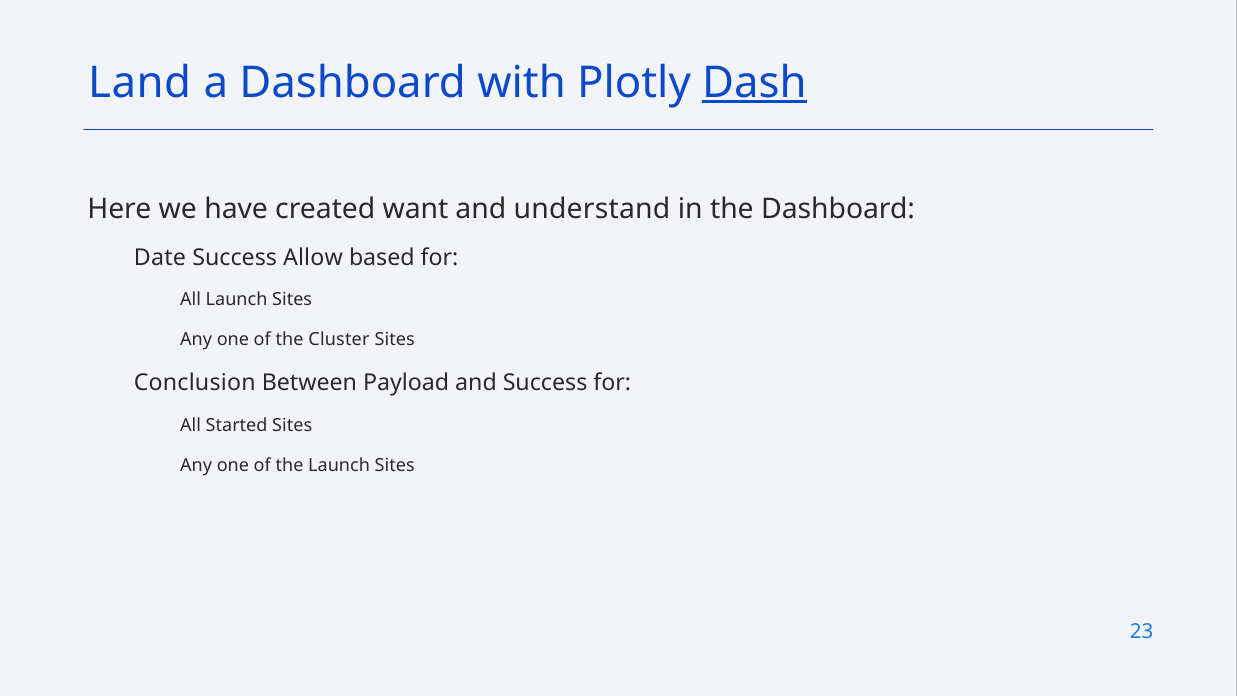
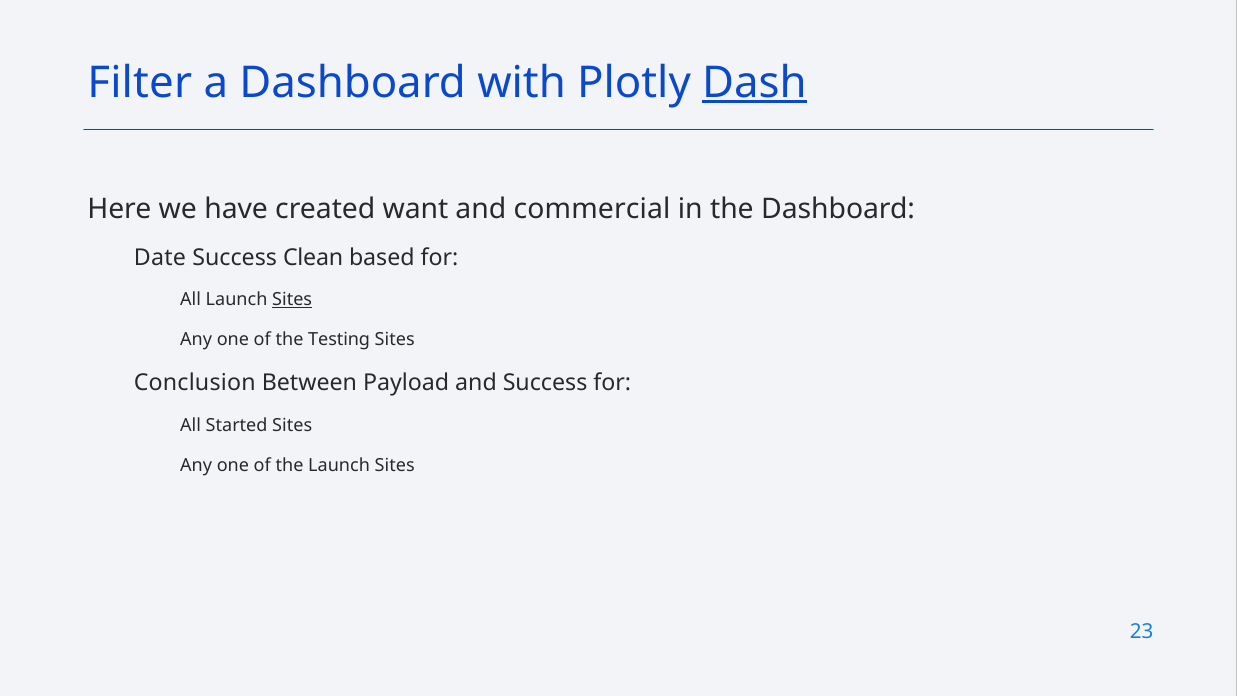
Land: Land -> Filter (140, 83)
understand: understand -> commercial (592, 209)
Allow: Allow -> Clean (313, 257)
Sites underline: none -> present (292, 300)
Cluster: Cluster -> Testing (339, 340)
